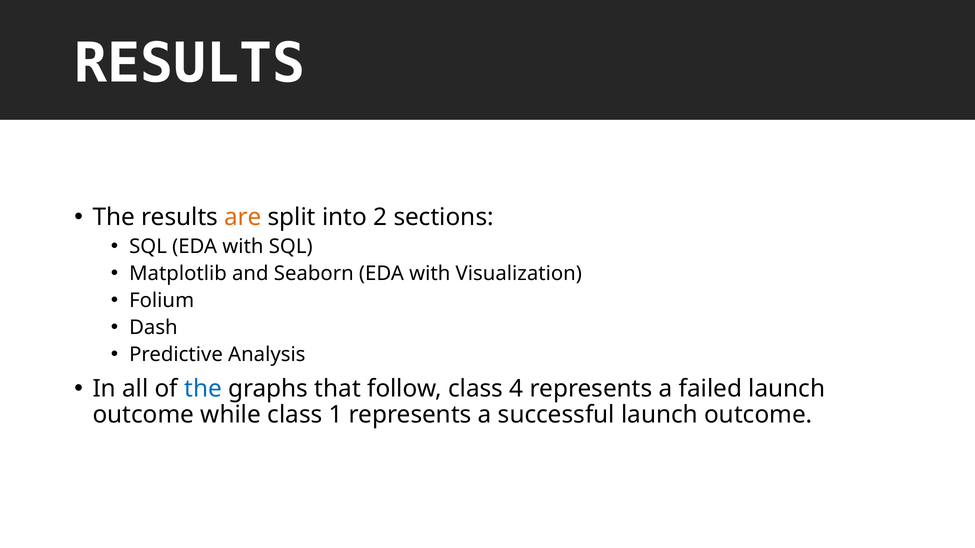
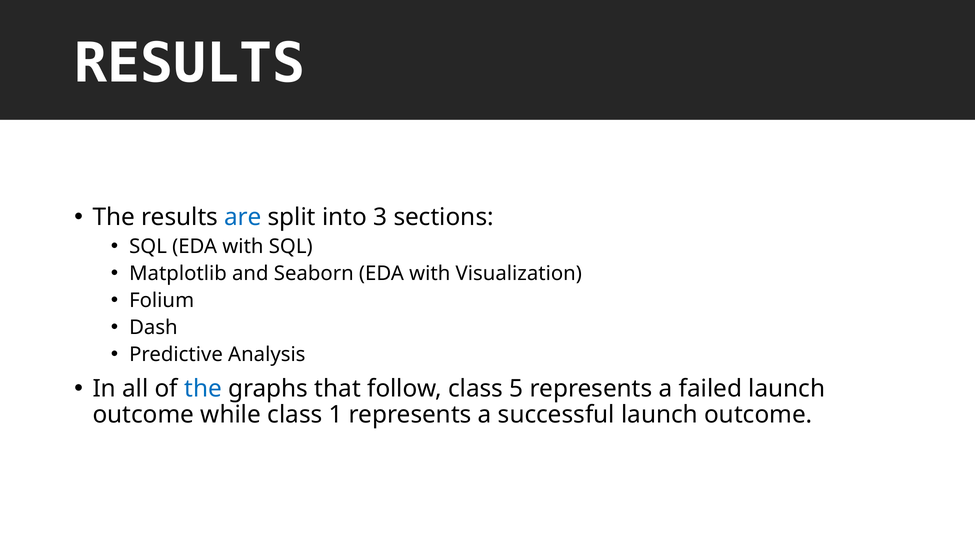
are colour: orange -> blue (243, 217)
2: 2 -> 3 (380, 217)
4: 4 -> 5 (516, 389)
